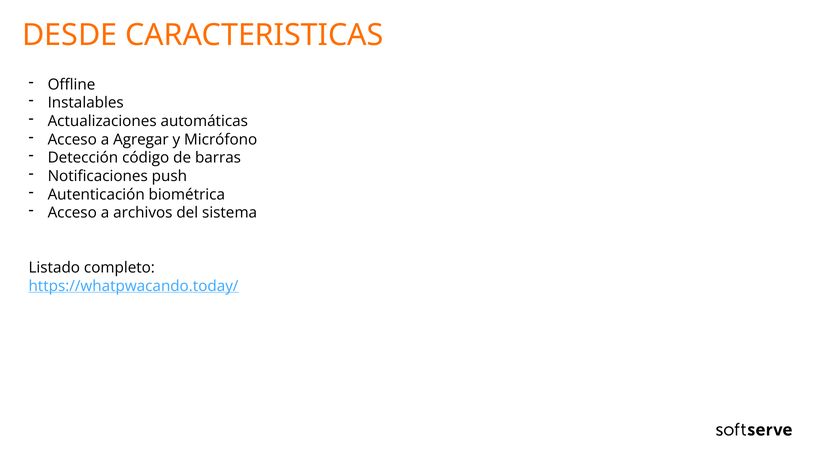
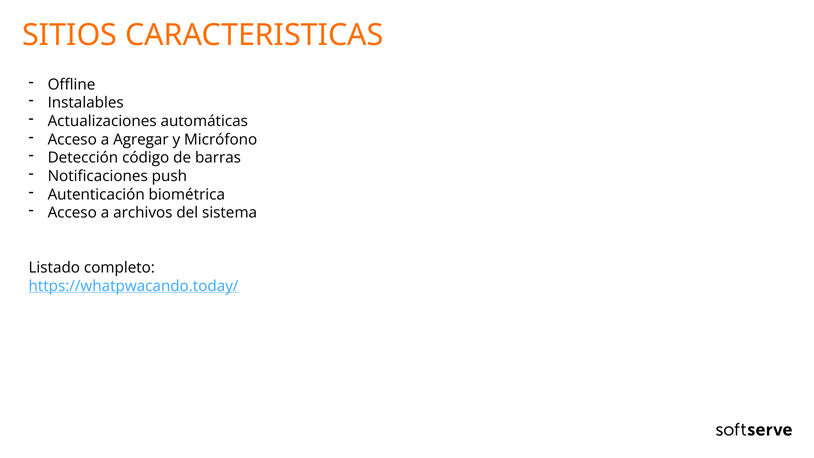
DESDE: DESDE -> SITIOS (70, 35)
